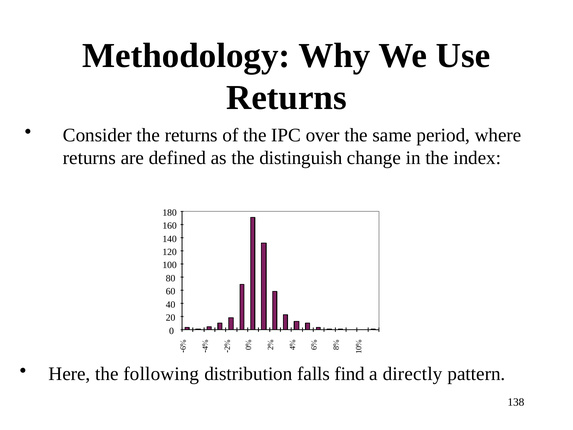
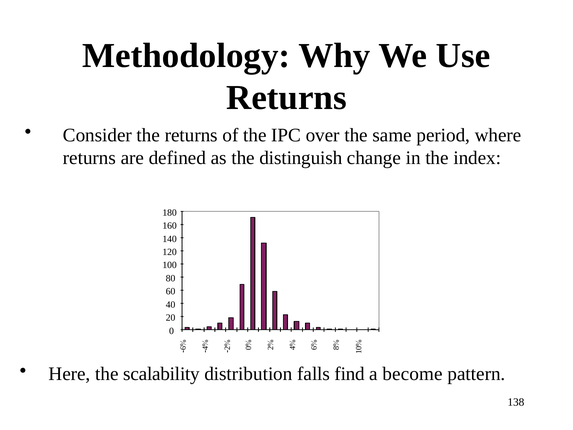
following: following -> scalability (162, 374)
directly: directly -> become (413, 374)
